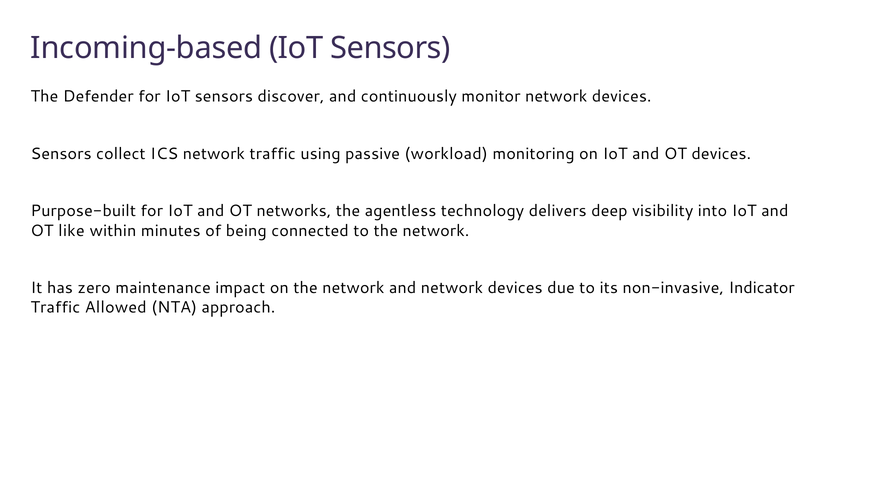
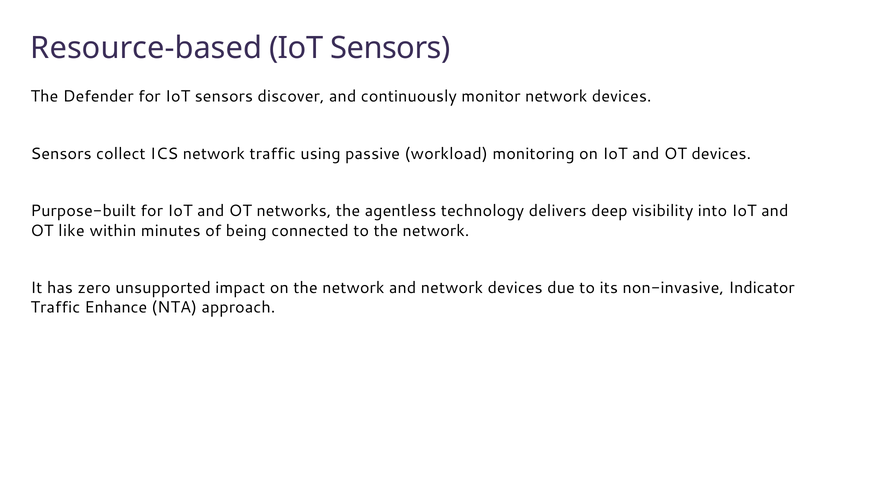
Incoming-based: Incoming-based -> Resource-based (146, 48)
maintenance: maintenance -> unsupported (163, 288)
Allowed: Allowed -> Enhance (116, 308)
